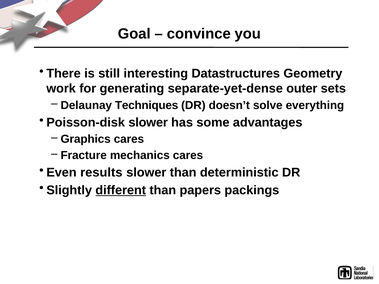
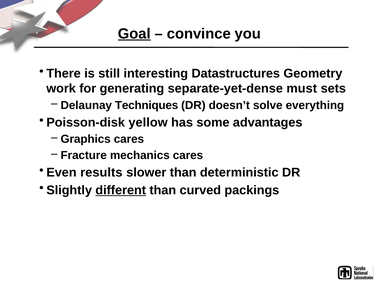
Goal underline: none -> present (134, 34)
outer: outer -> must (302, 89)
Poisson-disk slower: slower -> yellow (148, 123)
papers: papers -> curved (200, 190)
